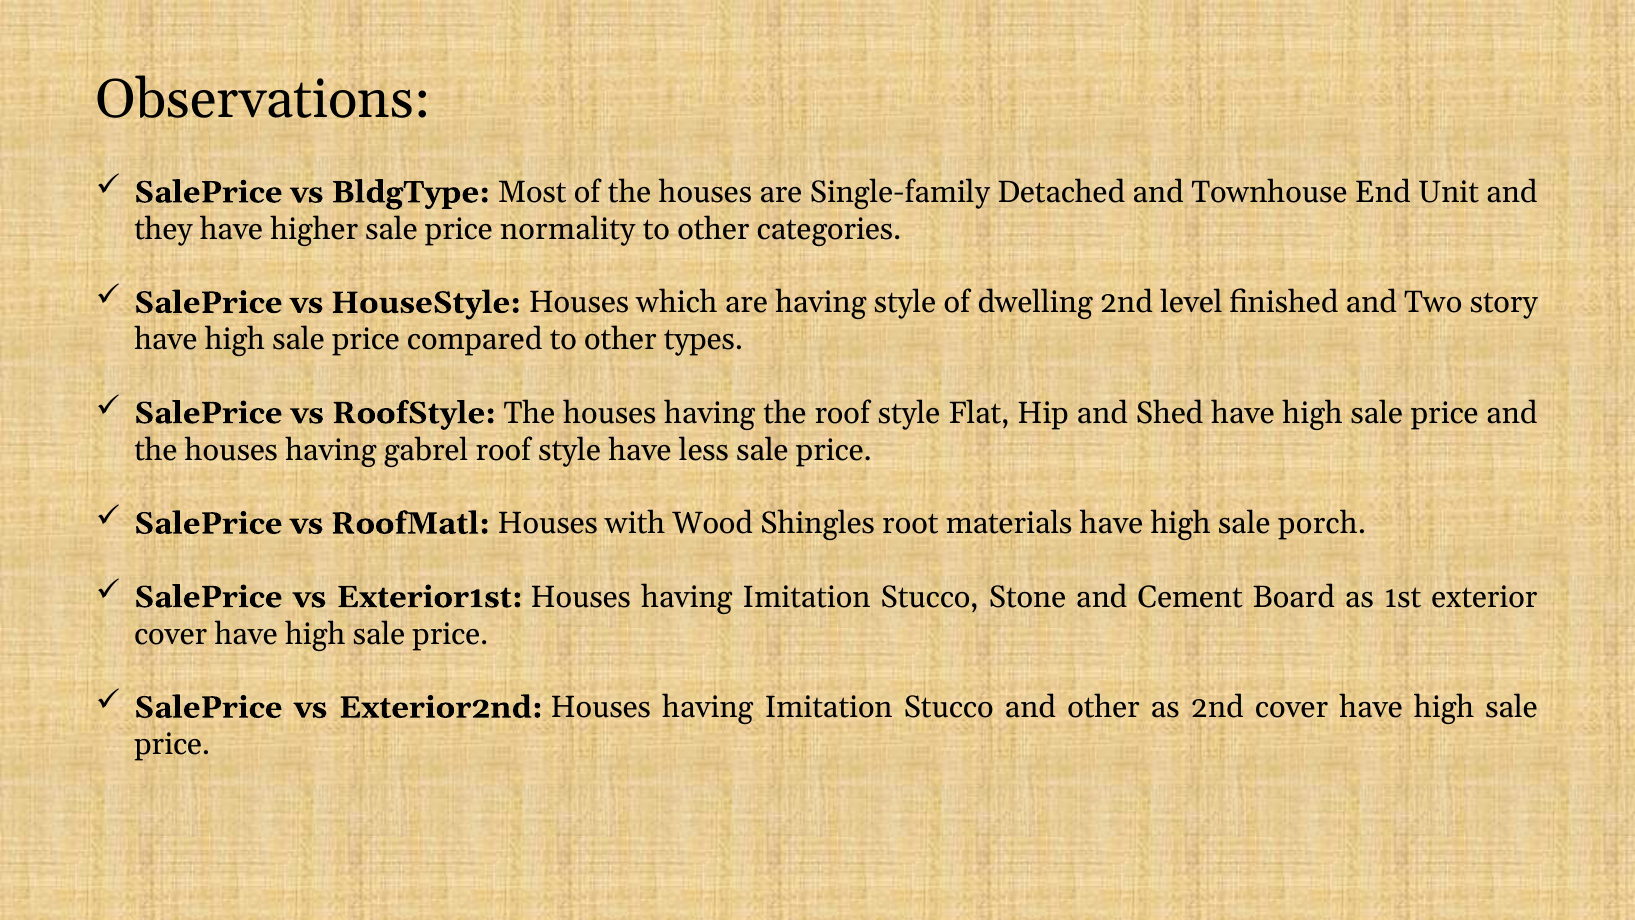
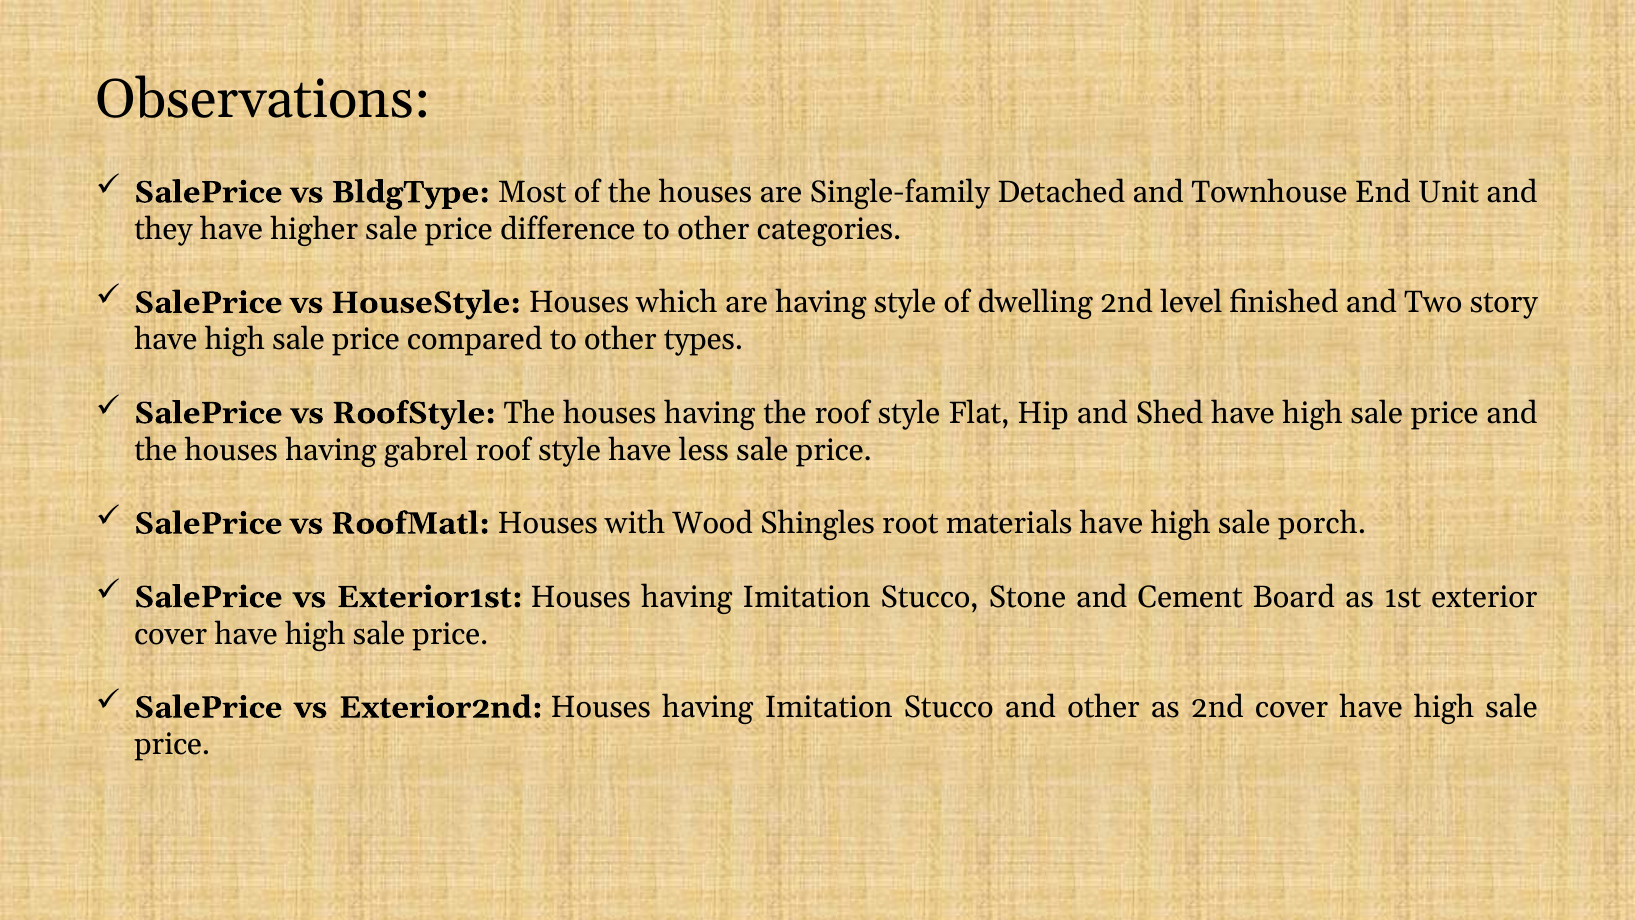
normality: normality -> difference (568, 229)
